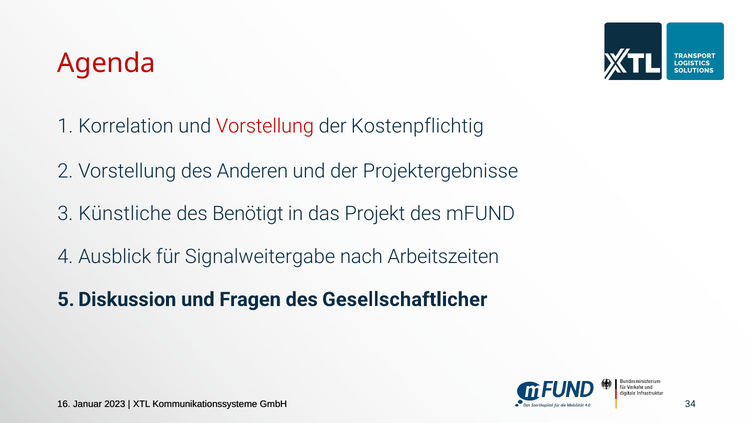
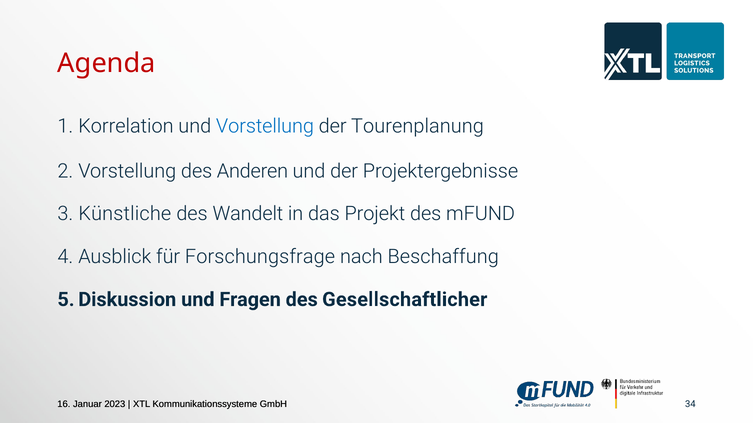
Vorstellung colour: red -> blue (265, 126)
Kostenpflichtig: Kostenpflichtig -> Tourenplanung (417, 126)
Benötigt: Benötigt -> Wandelt (248, 214)
Signalweitergabe: Signalweitergabe -> Forschungsfrage (260, 257)
Arbeitszeiten: Arbeitszeiten -> Beschaffung (443, 257)
